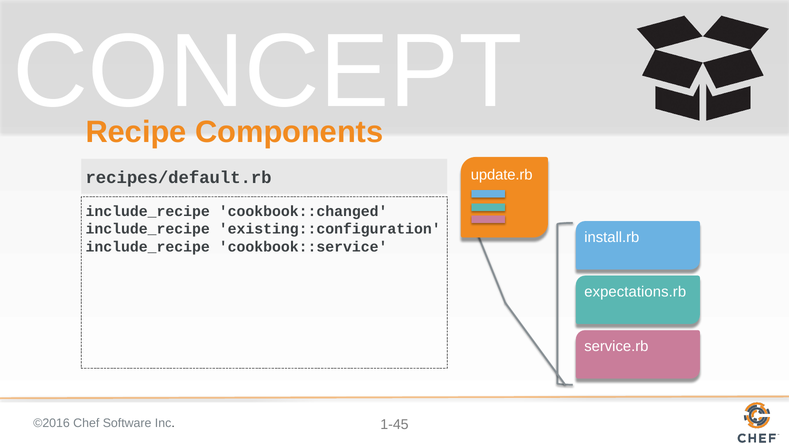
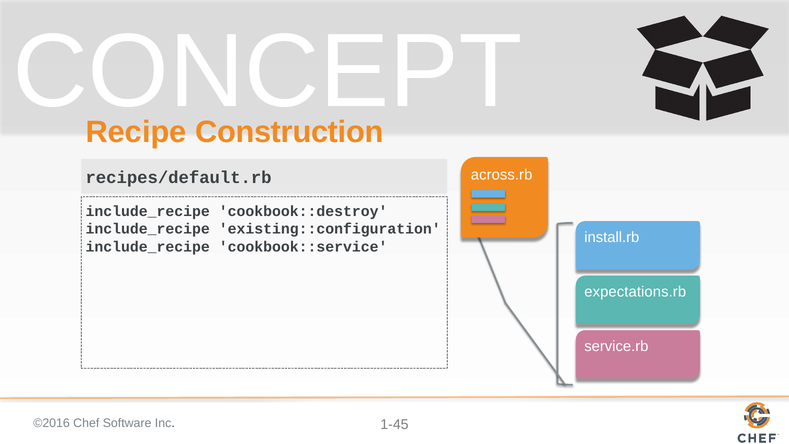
Components: Components -> Construction (289, 132)
update.rb: update.rb -> across.rb (502, 175)
cookbook::changed: cookbook::changed -> cookbook::destroy (303, 211)
